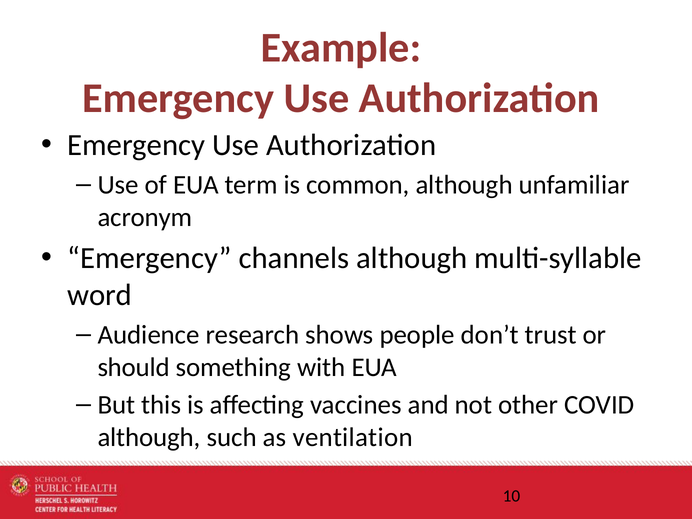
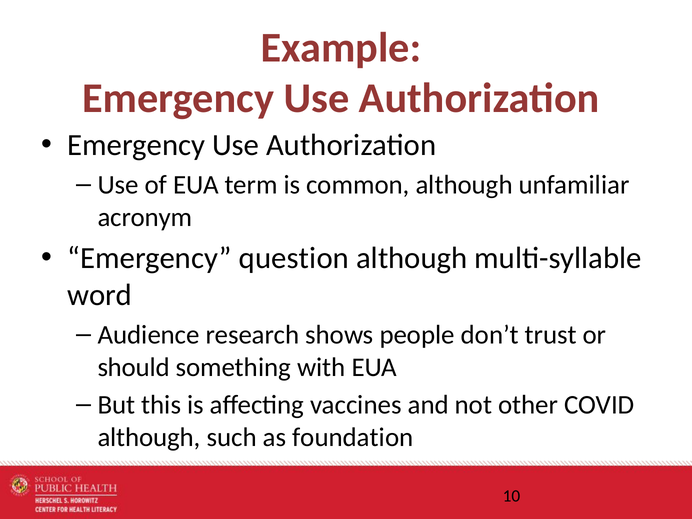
channels: channels -> question (294, 258)
ventilation: ventilation -> foundation (353, 437)
